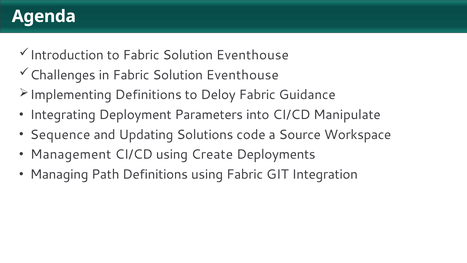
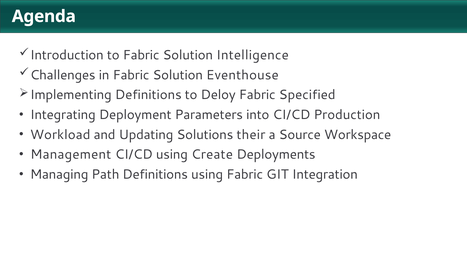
to Fabric Solution Eventhouse: Eventhouse -> Intelligence (252, 55)
Guidance: Guidance -> Specified (307, 95)
Manipulate: Manipulate -> Production (347, 115)
Sequence: Sequence -> Workload (60, 134)
code: code -> their (251, 134)
